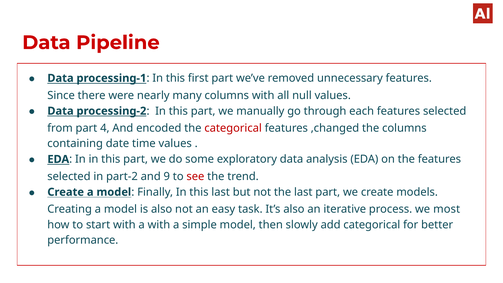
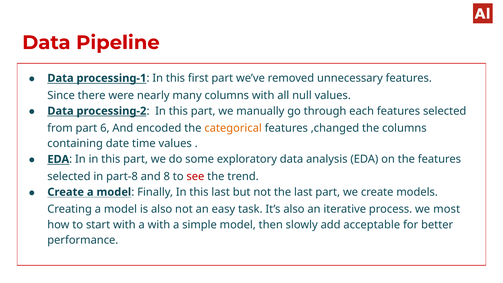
4: 4 -> 6 (105, 128)
categorical colour: red -> orange (233, 128)
part-2: part-2 -> part-8 (122, 176)
9: 9 -> 8 (167, 176)
add categorical: categorical -> acceptable (372, 225)
